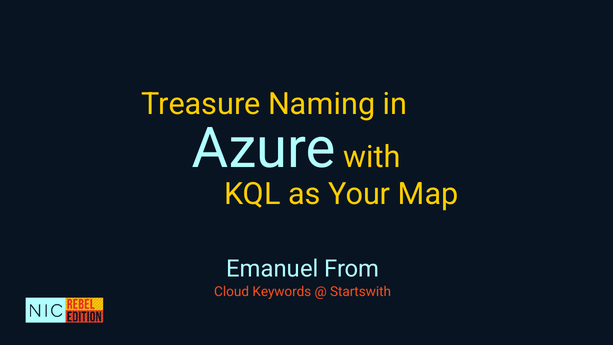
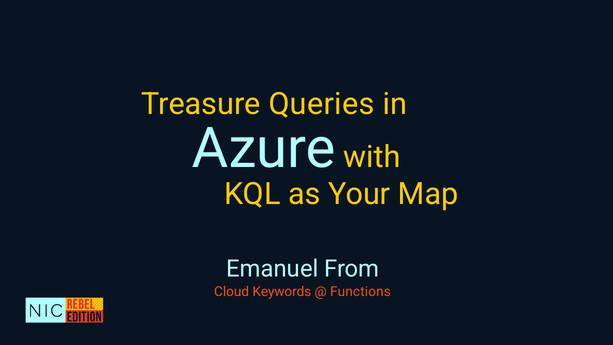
Naming: Naming -> Queries (322, 104)
Startswith: Startswith -> Functions (360, 291)
